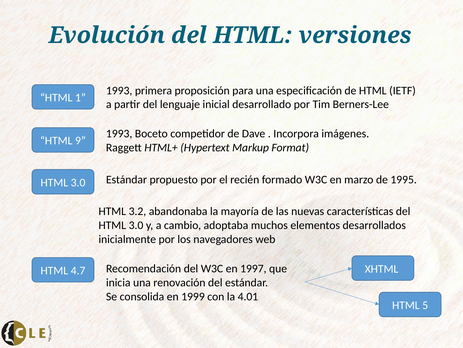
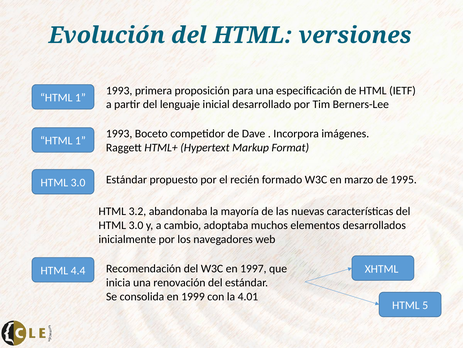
9: 9 -> 1 (80, 140)
4.7: 4.7 -> 4.4 (78, 270)
